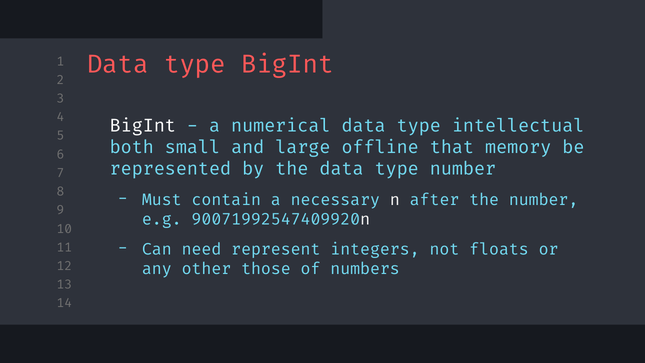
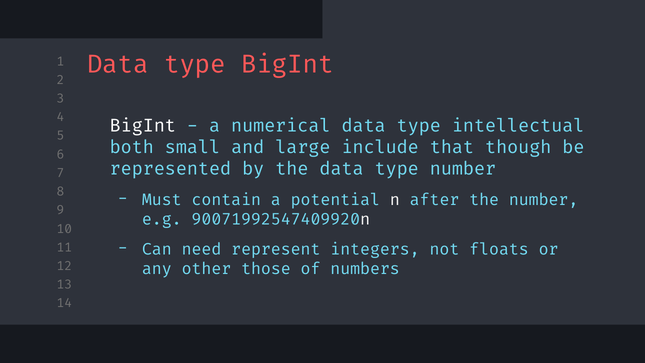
offline: offline -> include (380, 147)
memory: memory -> though (518, 147)
necessary: necessary -> potential (335, 200)
